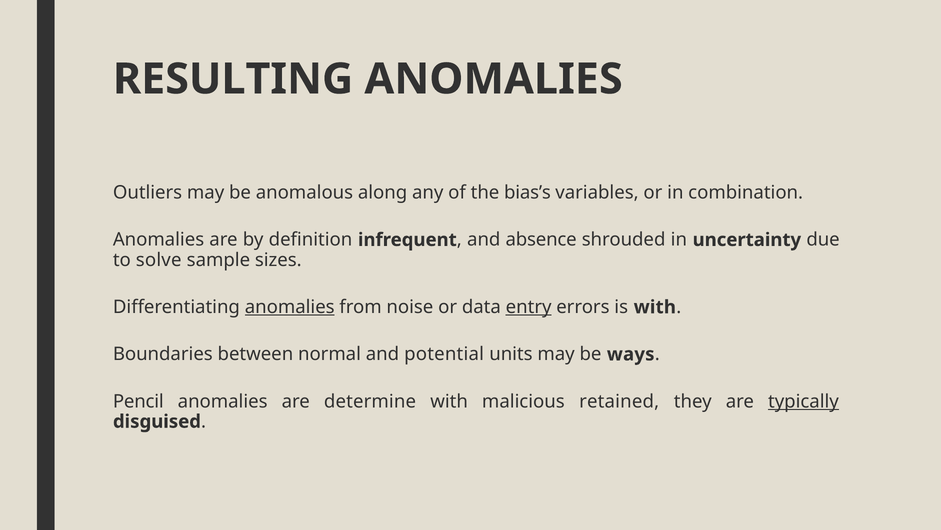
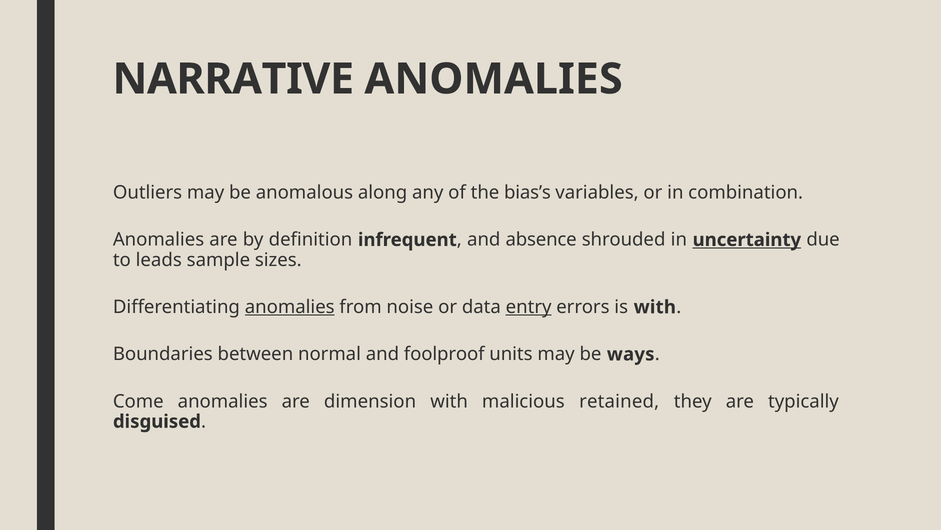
RESULTING: RESULTING -> NARRATIVE (233, 79)
uncertainty underline: none -> present (747, 240)
solve: solve -> leads (159, 260)
potential: potential -> foolproof (444, 354)
Pencil: Pencil -> Come (138, 401)
determine: determine -> dimension (370, 401)
typically underline: present -> none (803, 401)
